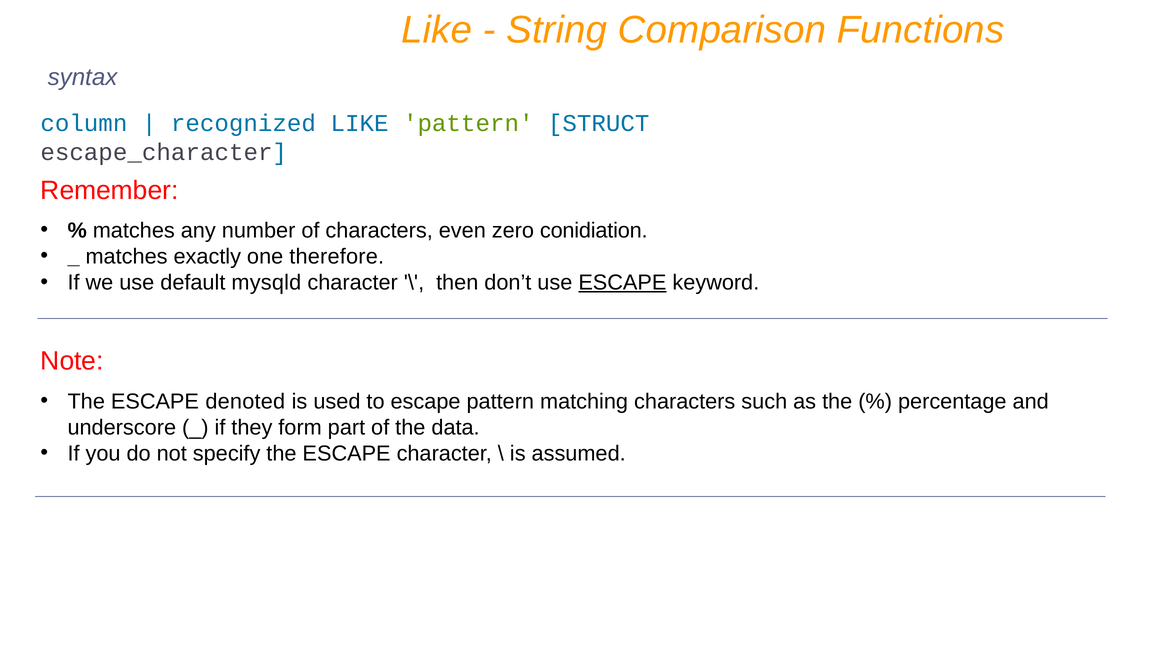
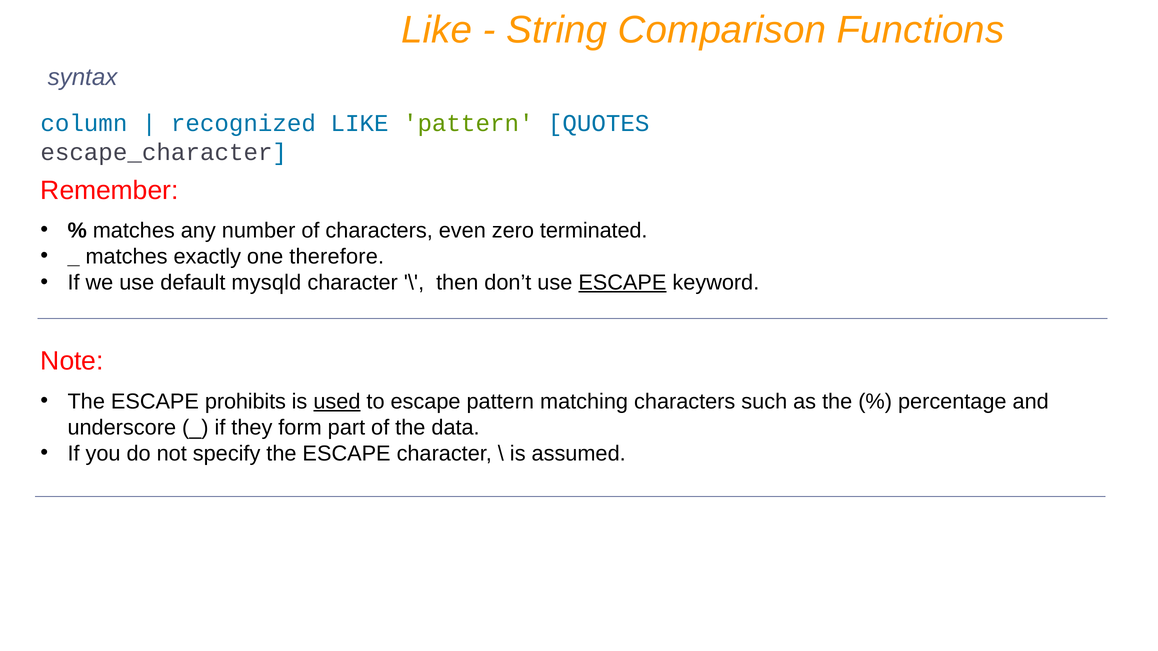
STRUCT: STRUCT -> QUOTES (599, 123)
conidiation: conidiation -> terminated (594, 231)
denoted: denoted -> prohibits (245, 402)
used underline: none -> present (337, 402)
